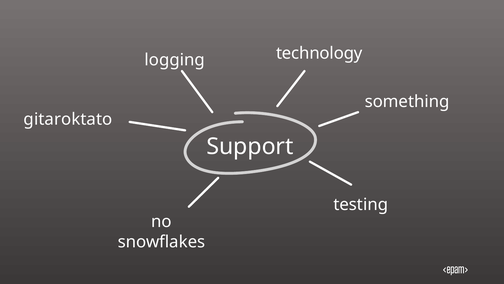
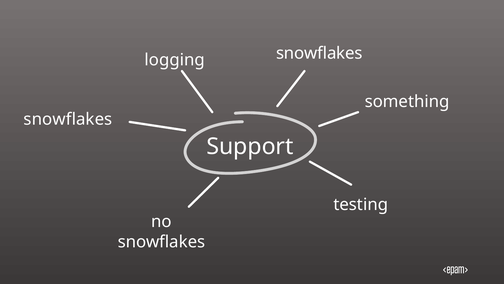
technology: technology -> snowflakes (319, 53)
gitaroktato: gitaroktato -> snowflakes (68, 119)
